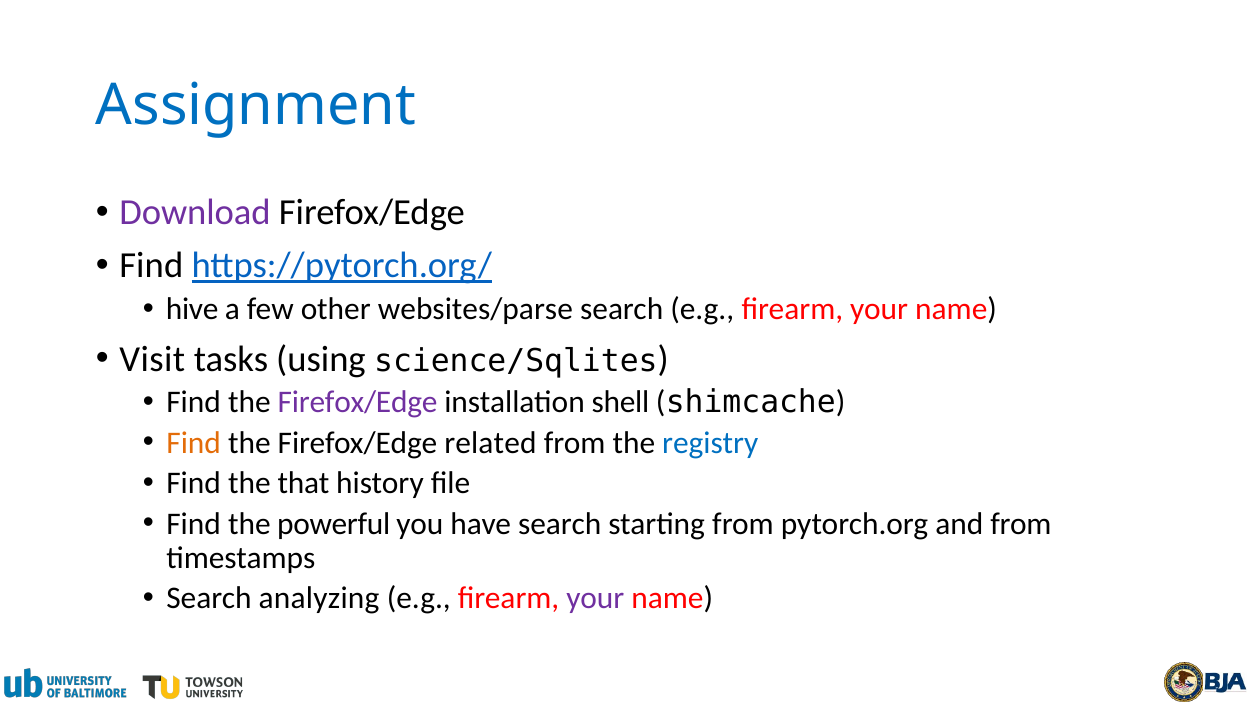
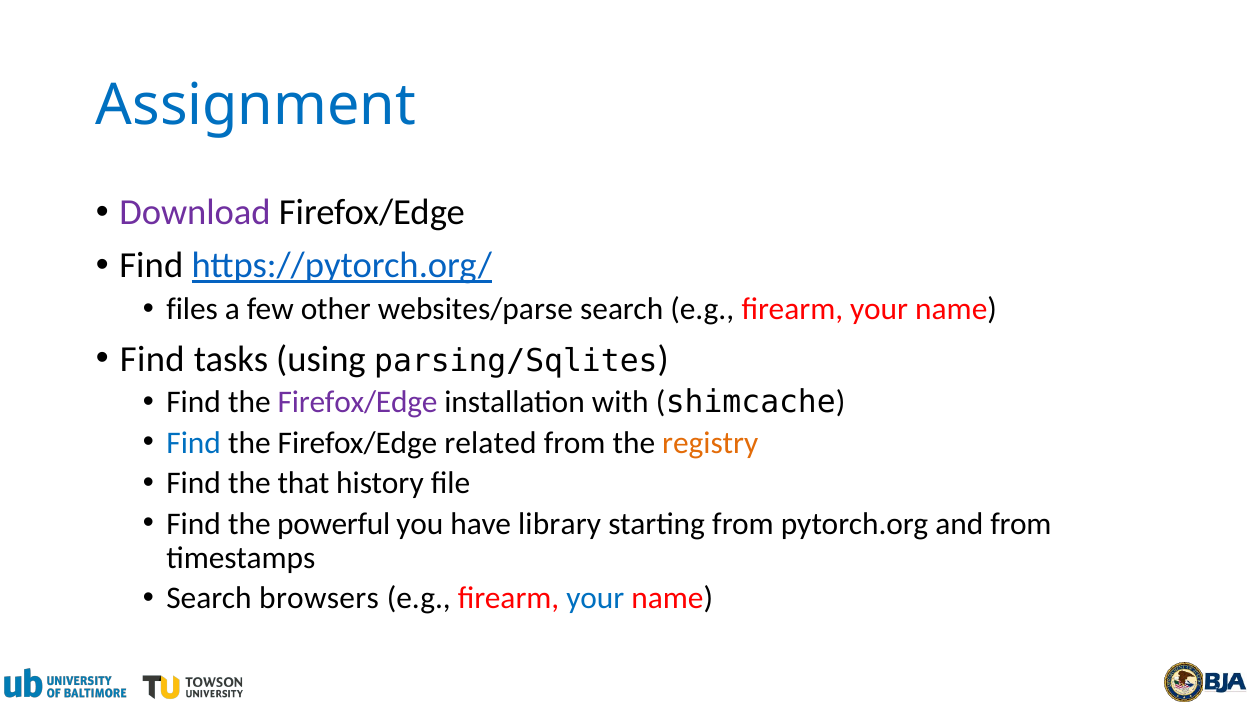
hive: hive -> files (192, 309)
Visit: Visit -> Find (152, 359)
science/Sqlites: science/Sqlites -> parsing/Sqlites (516, 361)
shell: shell -> with (620, 402)
Find colour: orange -> blue (194, 443)
registry colour: blue -> orange (710, 443)
have search: search -> library (560, 523)
analyzing: analyzing -> browsers (319, 598)
your colour: purple -> blue (595, 598)
